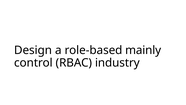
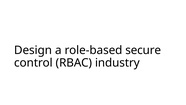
mainly: mainly -> secure (143, 50)
